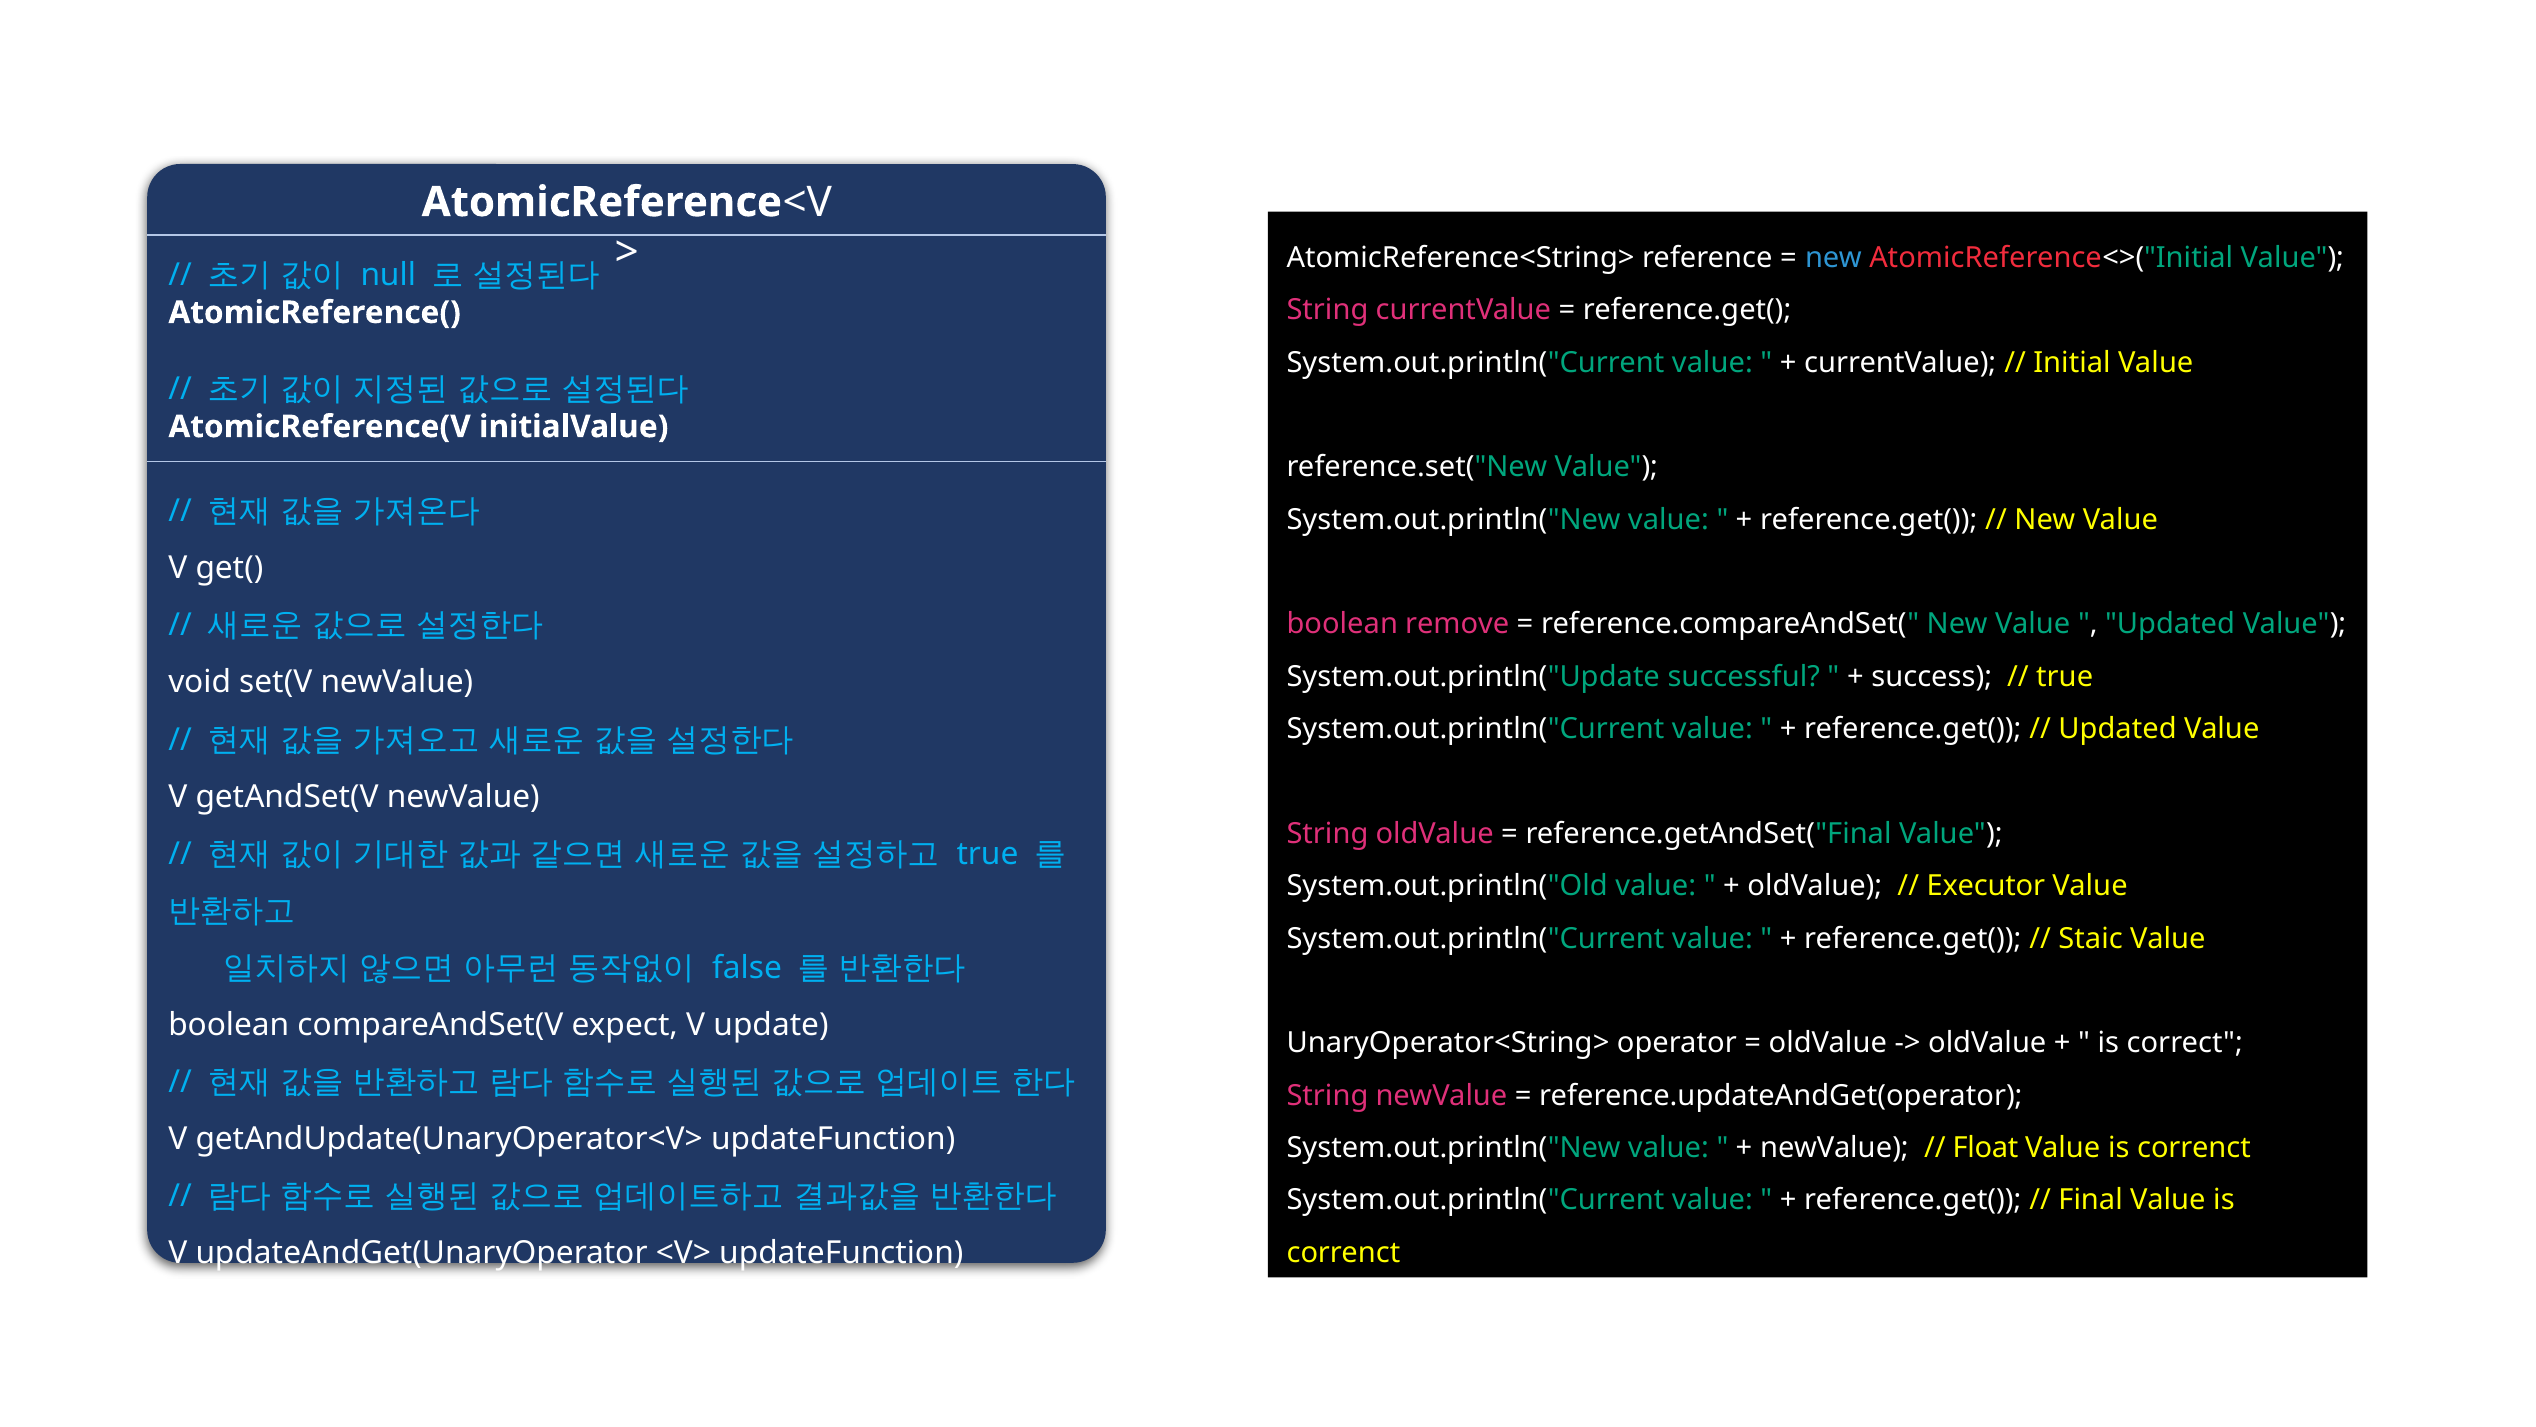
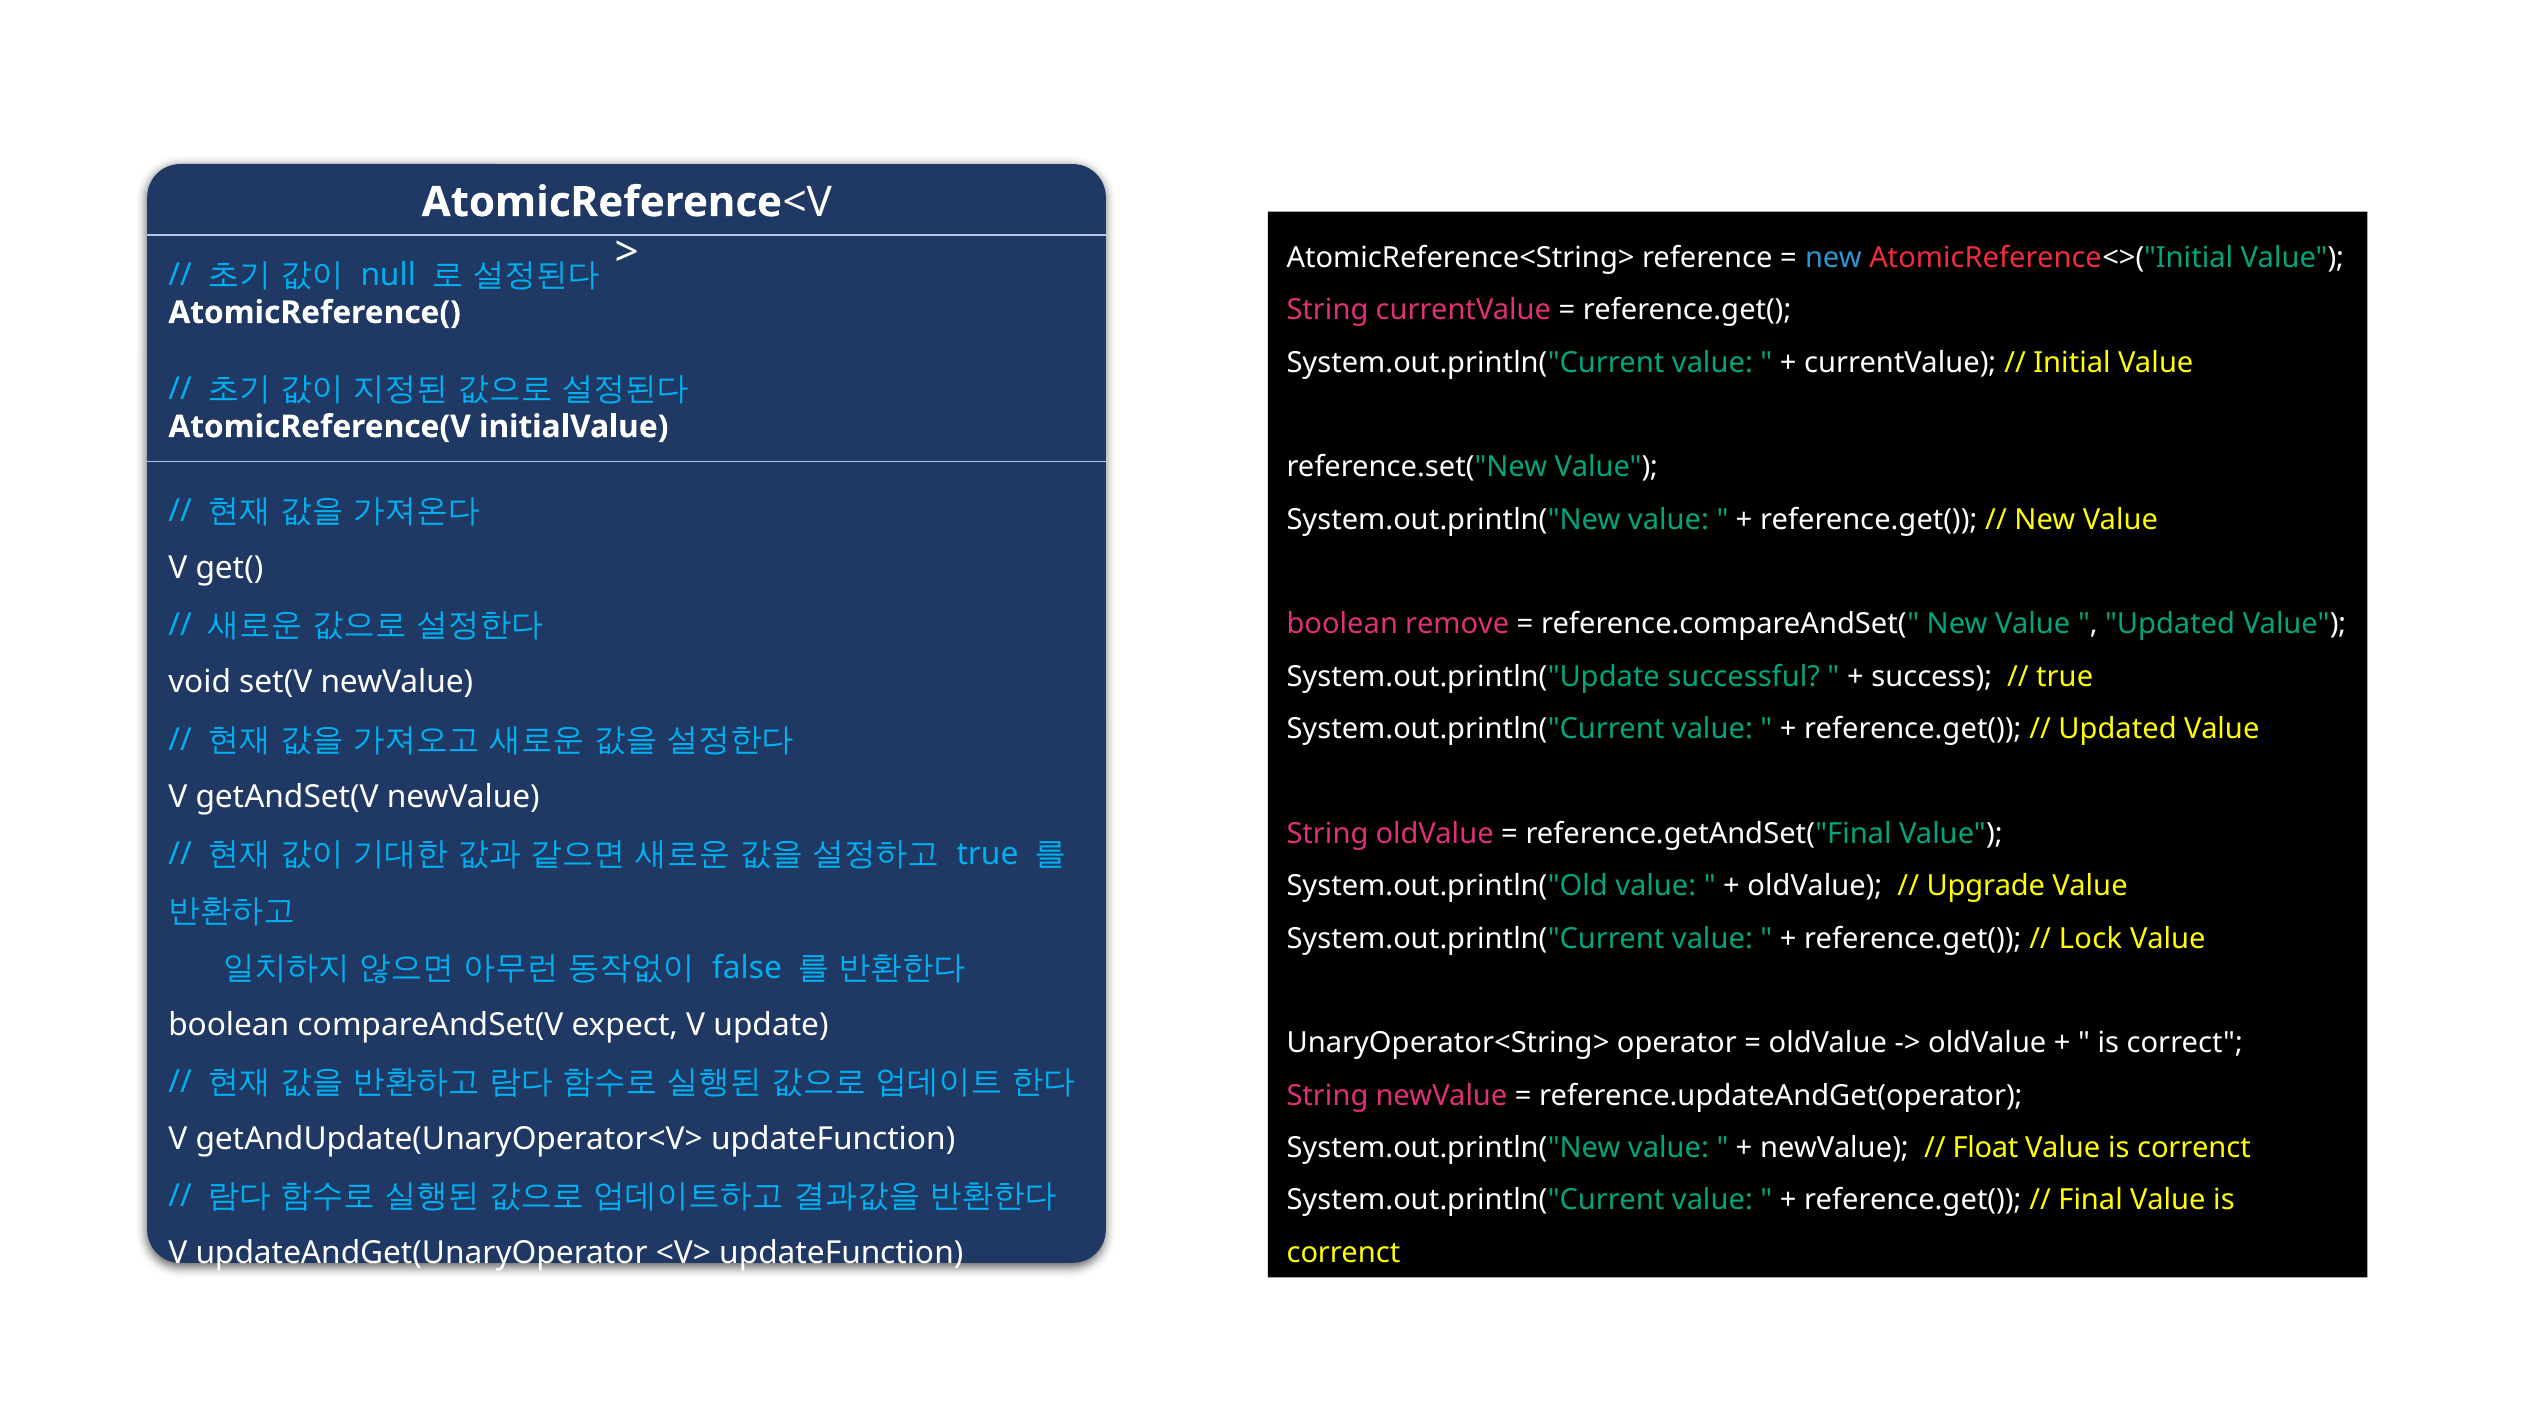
Executor: Executor -> Upgrade (1986, 886)
Staic: Staic -> Lock (2090, 938)
